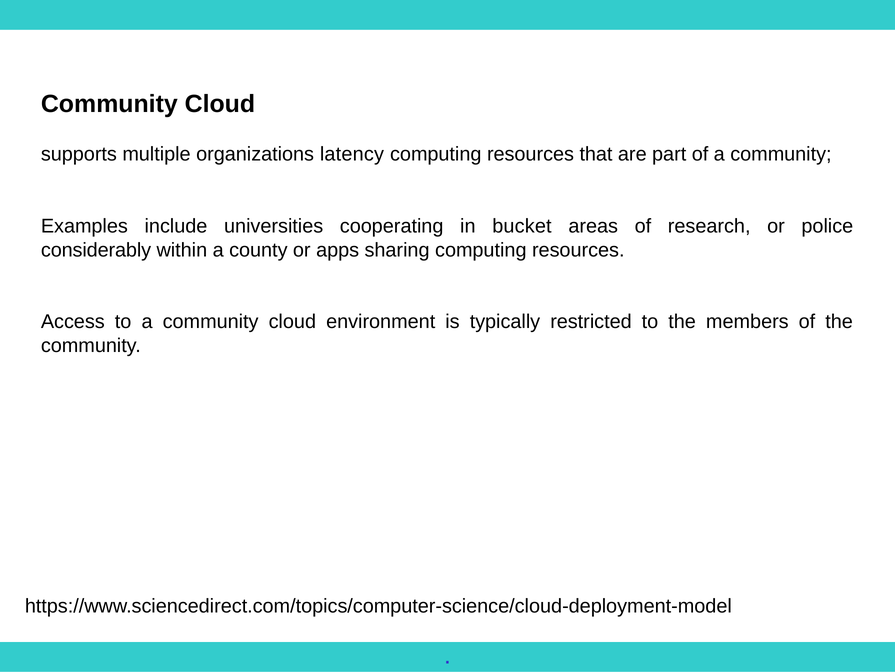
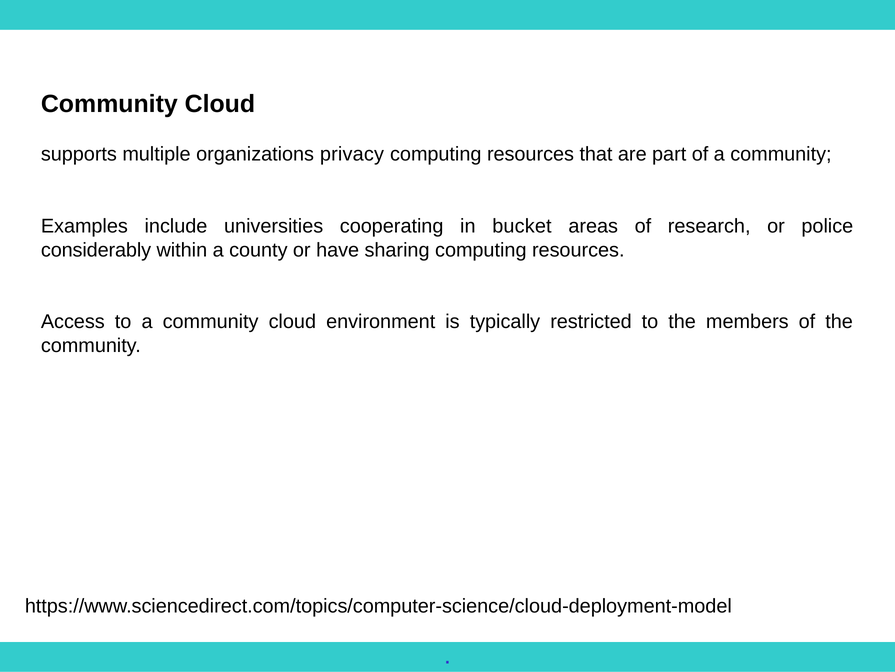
latency: latency -> privacy (352, 154)
apps: apps -> have (338, 250)
